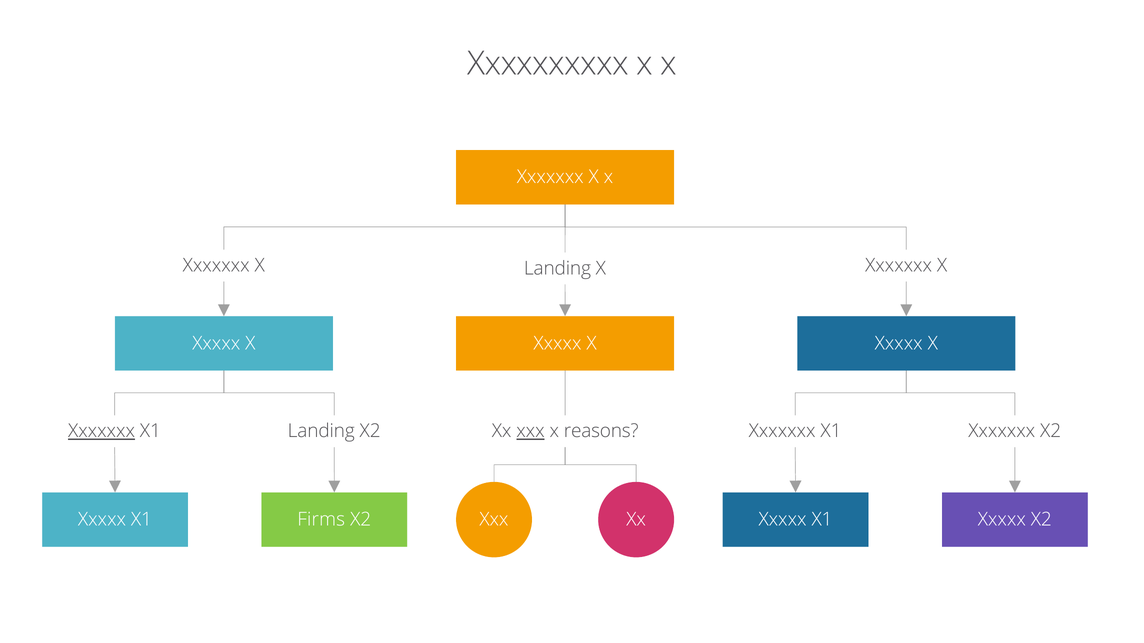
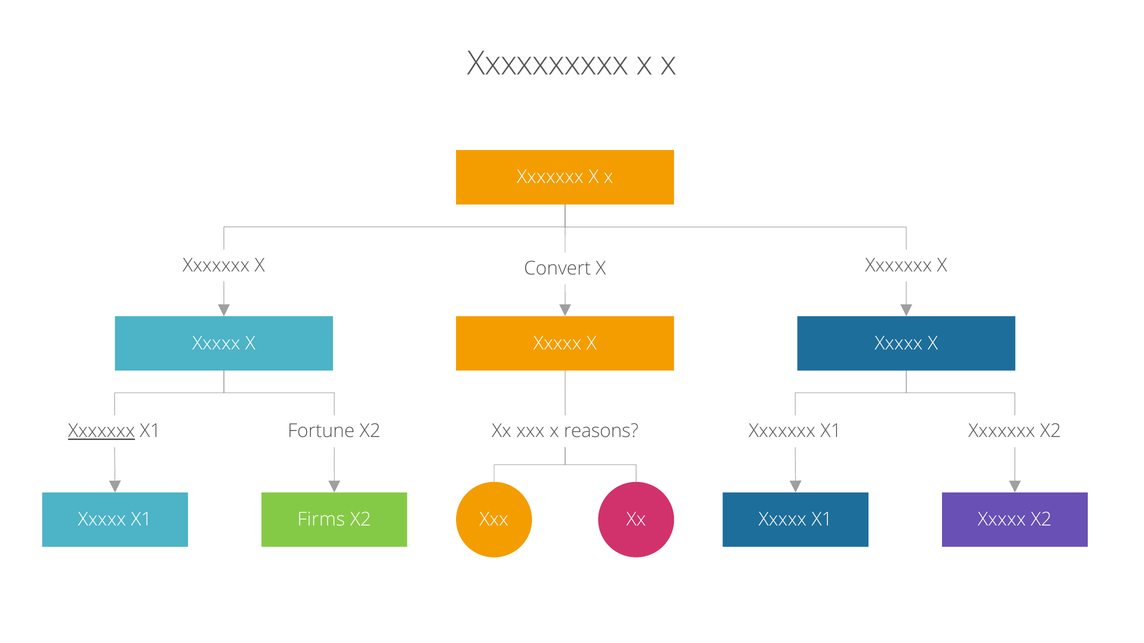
X Landing: Landing -> Convert (557, 268)
X1 Landing: Landing -> Fortune (321, 431)
xxx underline: present -> none (530, 431)
